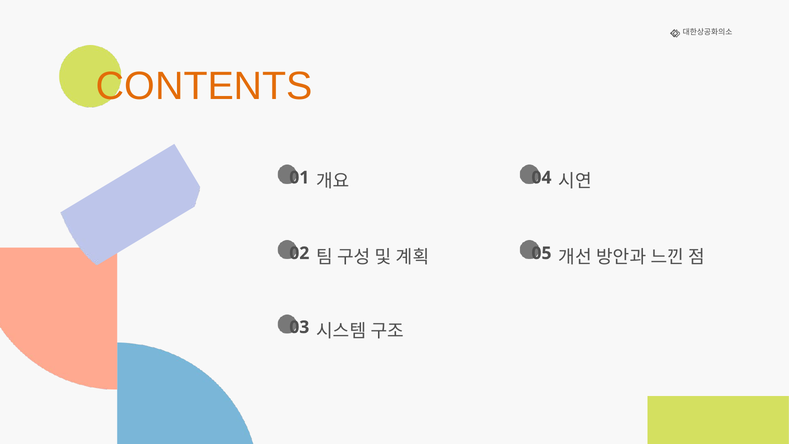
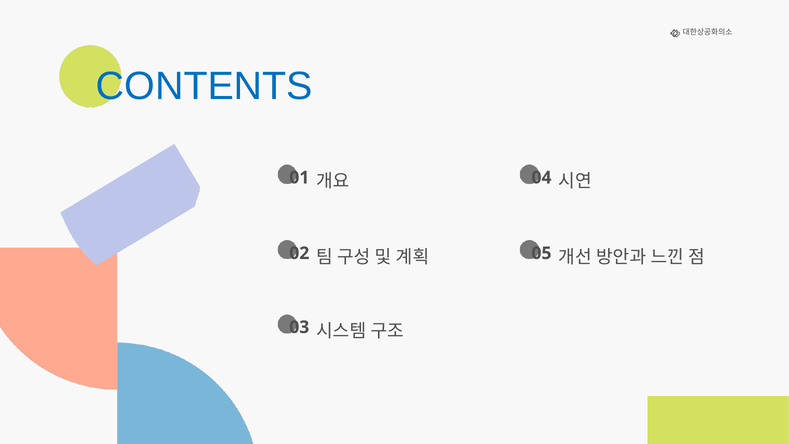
CONTENTS colour: orange -> blue (204, 86)
